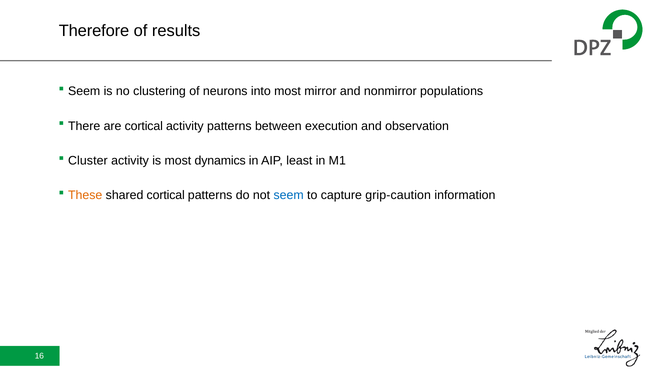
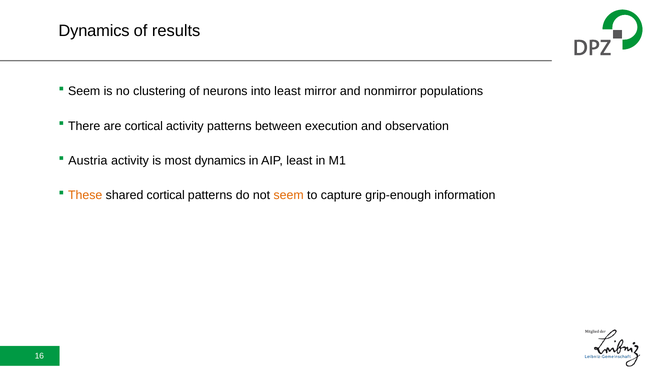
Therefore: Therefore -> Dynamics (94, 31)
into most: most -> least (287, 91)
Cluster: Cluster -> Austria (88, 161)
seem colour: blue -> orange (289, 195)
grip-caution: grip-caution -> grip-enough (398, 195)
